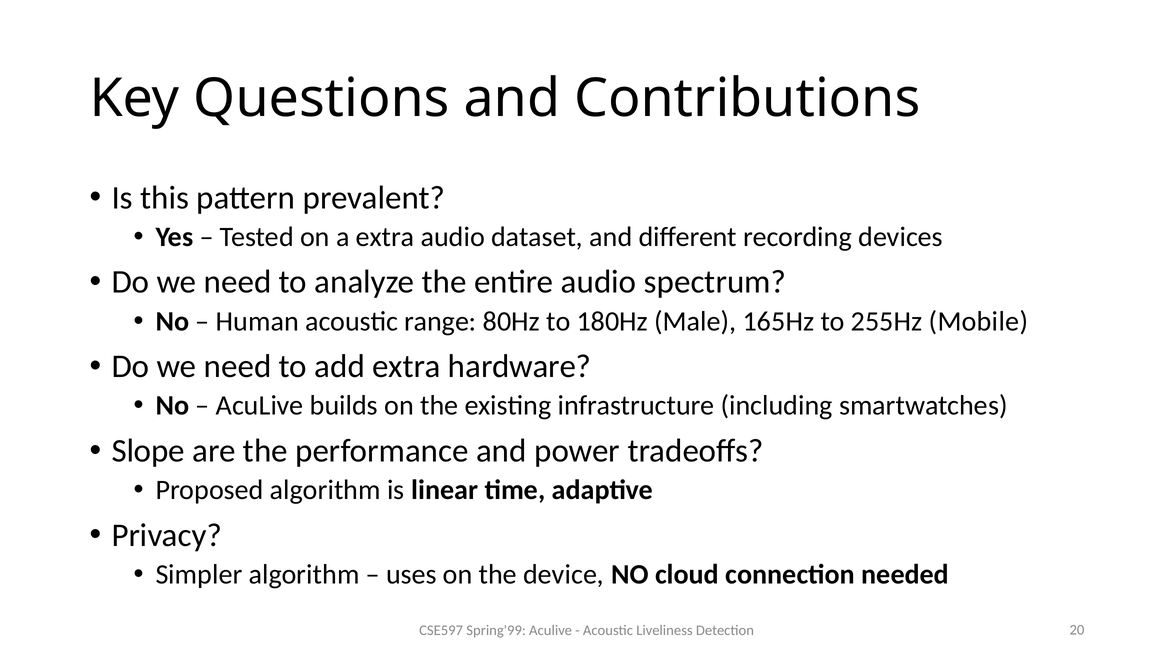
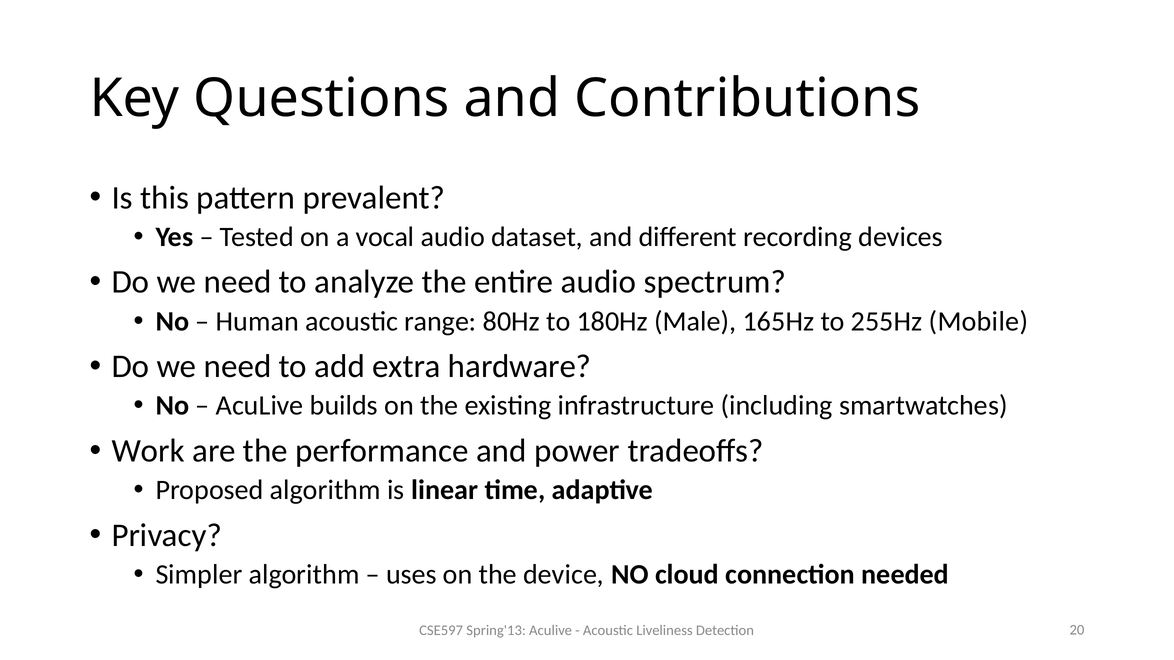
a extra: extra -> vocal (385, 237)
Slope: Slope -> Work (148, 451)
Spring'99: Spring'99 -> Spring'13 (496, 631)
